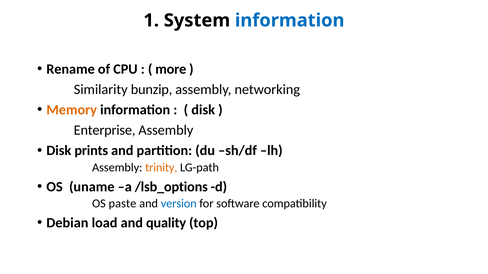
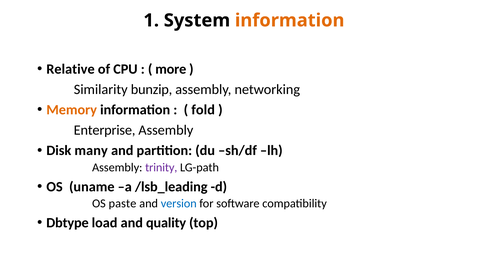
information colour: blue -> orange (290, 20)
Rename: Rename -> Relative (71, 69)
disk: disk -> fold (203, 110)
prints: prints -> many (91, 151)
trinity colour: orange -> purple (161, 168)
/lsb_options: /lsb_options -> /lsb_leading (171, 187)
Debian: Debian -> Dbtype (67, 223)
